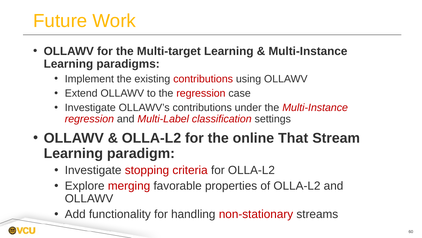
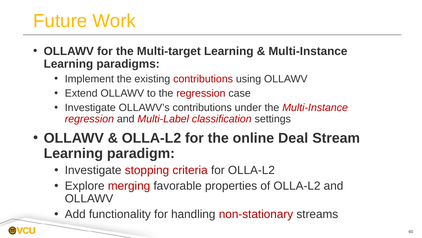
That: That -> Deal (293, 138)
